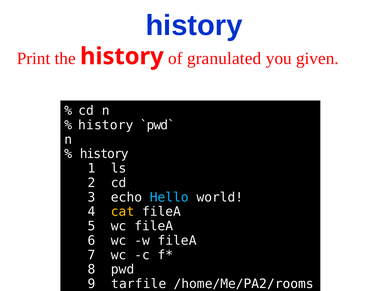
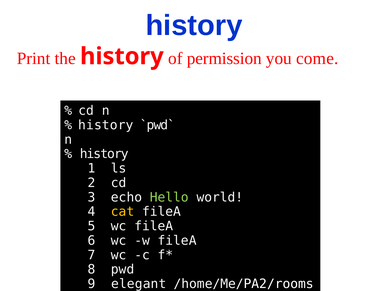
granulated: granulated -> permission (224, 59)
given: given -> come (317, 59)
Hello colour: light blue -> light green (169, 197)
tarfile: tarfile -> elegant (139, 284)
